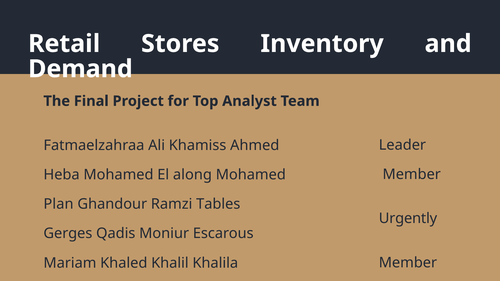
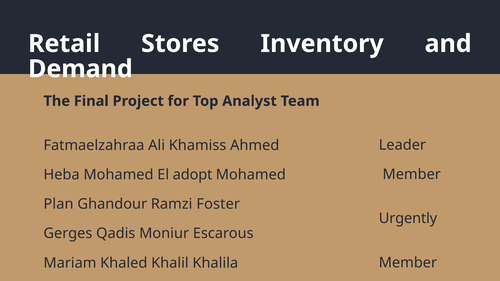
along: along -> adopt (193, 175)
Tables: Tables -> Foster (218, 204)
